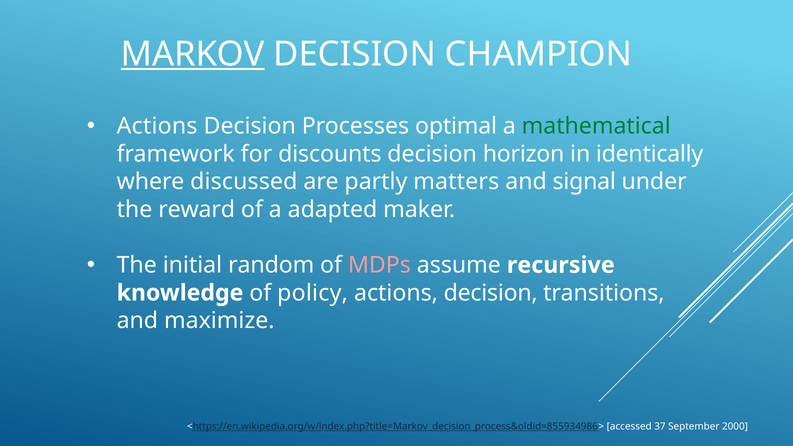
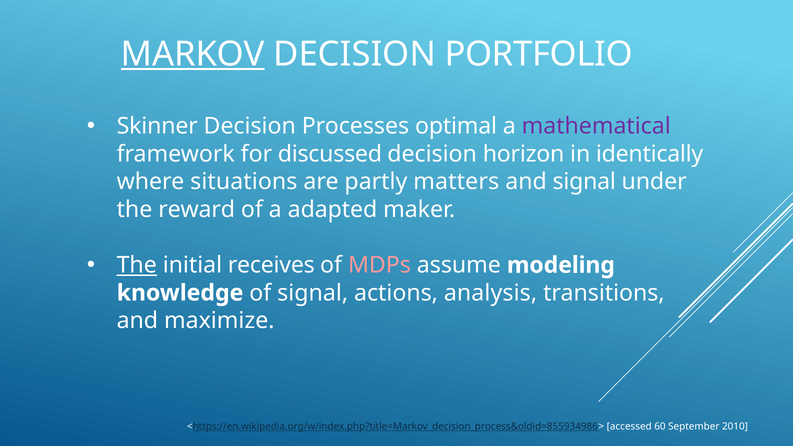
CHAMPION: CHAMPION -> PORTFOLIO (539, 54)
Actions: Actions -> Skinner (157, 126)
mathematical colour: green -> purple (596, 126)
discounts: discounts -> discussed (330, 154)
discussed: discussed -> situations (244, 182)
The underline: none -> present (137, 265)
random: random -> receives (271, 265)
recursive: recursive -> modeling (561, 265)
of policy: policy -> signal (313, 293)
decision: decision -> analysis (490, 293)
37: 37 -> 60 (660, 426)
2000: 2000 -> 2010 (735, 426)
